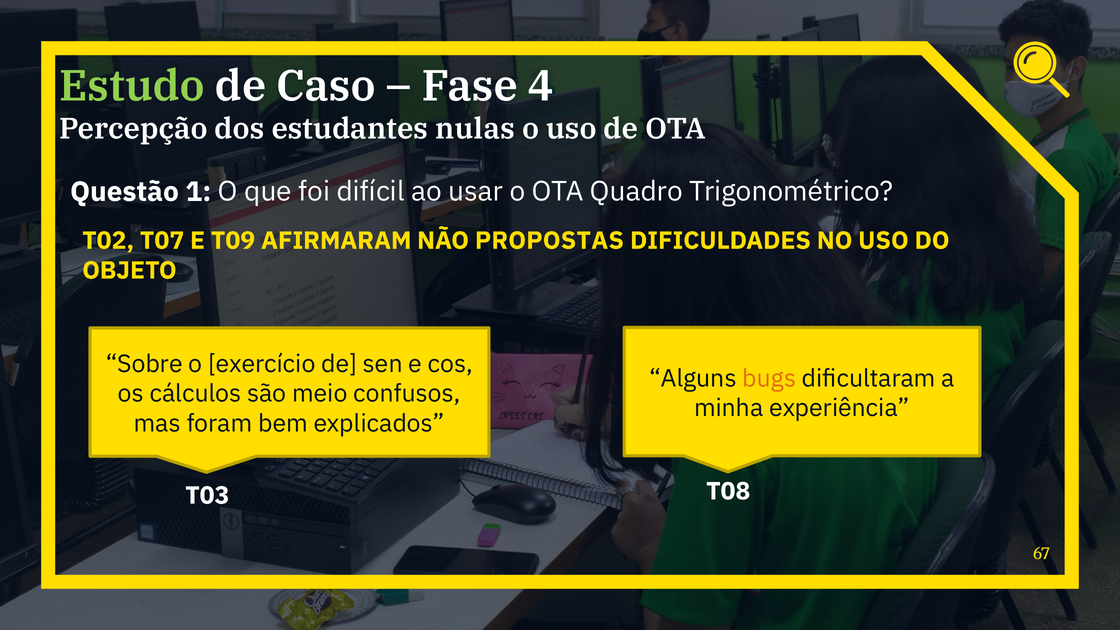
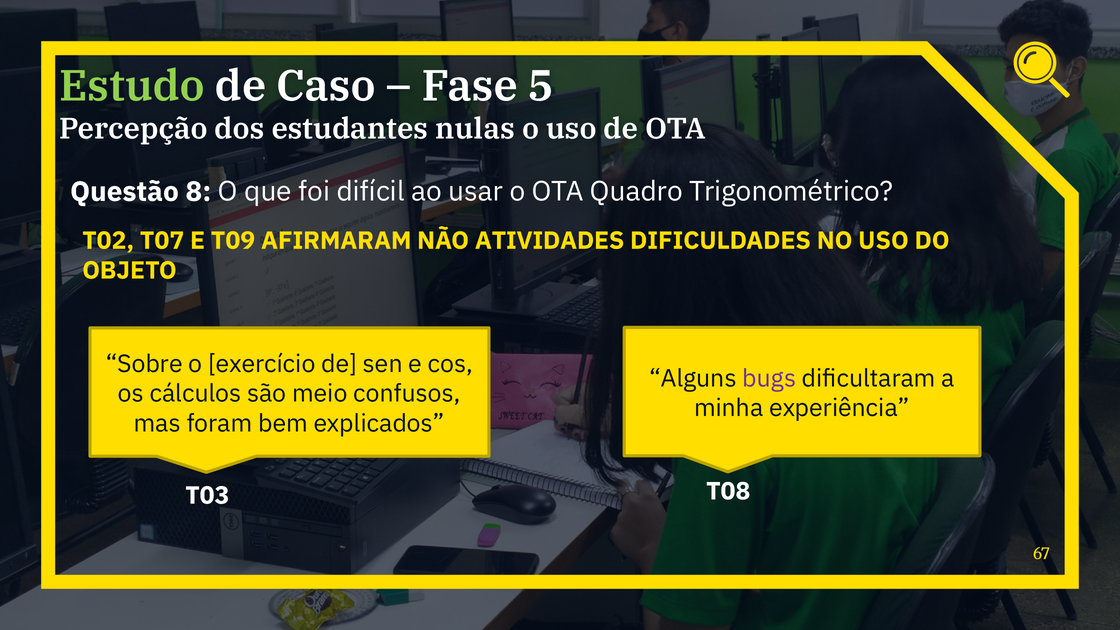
4: 4 -> 5 (541, 86)
1: 1 -> 8 (198, 192)
PROPOSTAS: PROPOSTAS -> ATIVIDADES (550, 241)
bugs colour: orange -> purple (769, 378)
